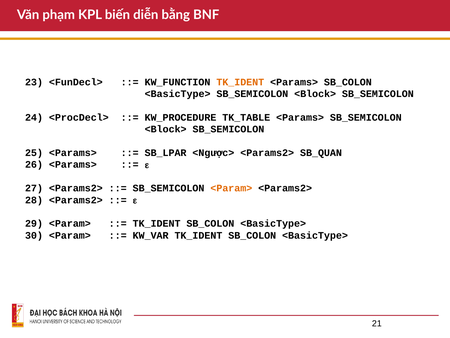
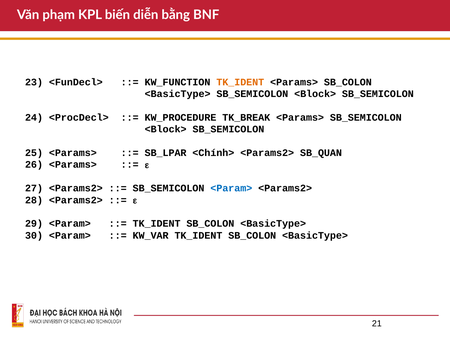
TK_TABLE: TK_TABLE -> TK_BREAK (246, 117)
<Ngược>: <Ngược> -> <Chính> (213, 153)
<Param> colour: orange -> blue (231, 188)
